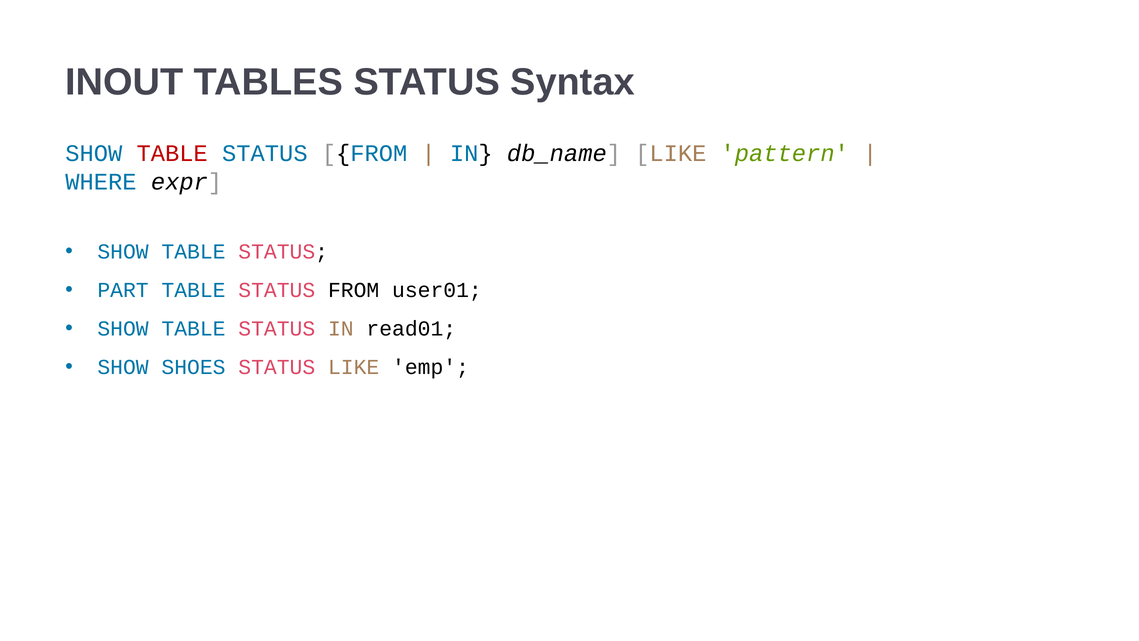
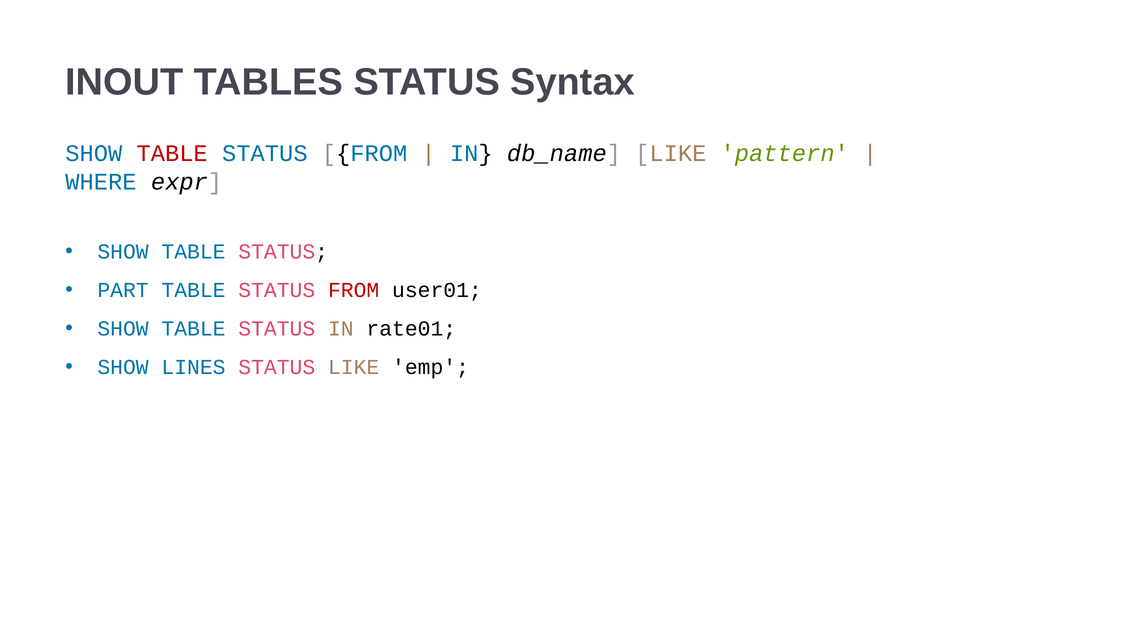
FROM colour: black -> red (354, 290)
read01: read01 -> rate01 (411, 329)
SHOES: SHOES -> LINES (193, 367)
